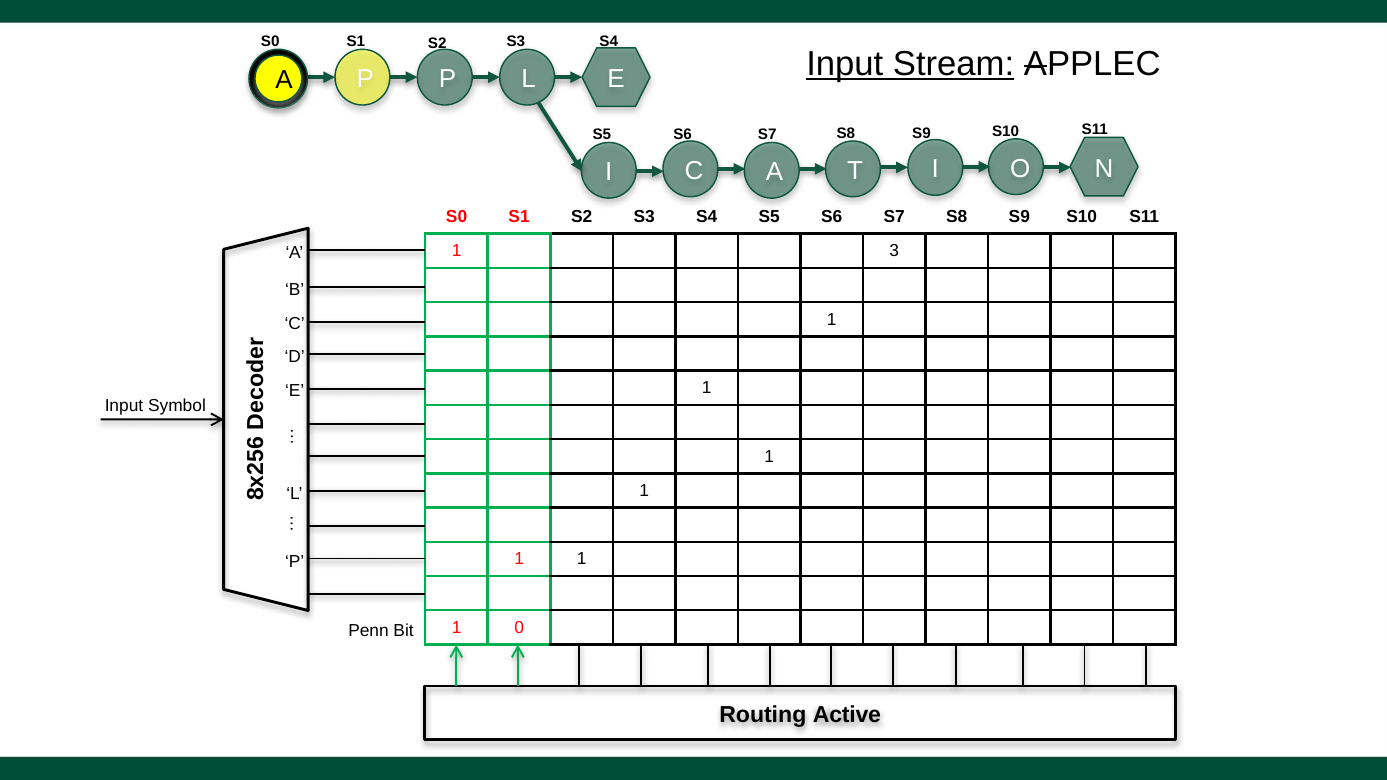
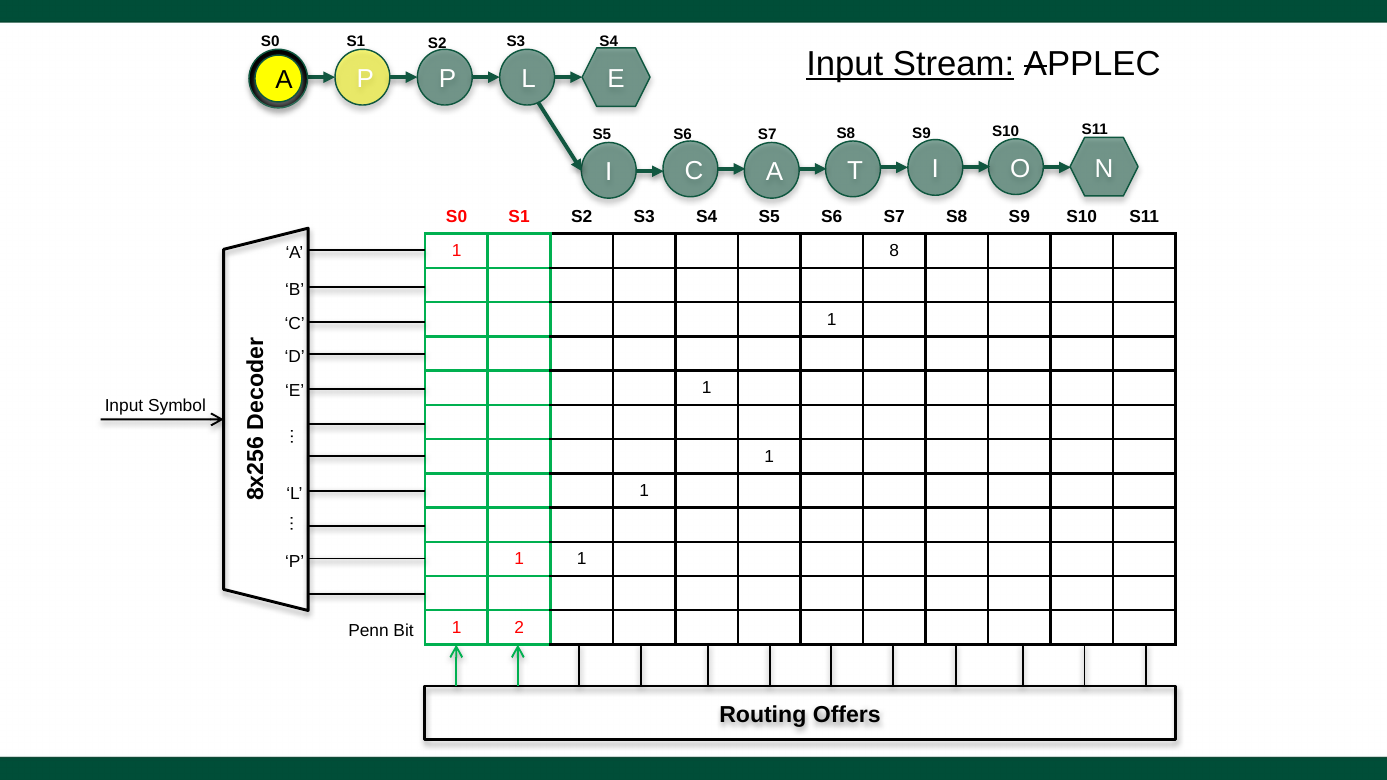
1 3: 3 -> 8 (894, 251)
1 0: 0 -> 2 (519, 628)
Active: Active -> Offers (847, 715)
